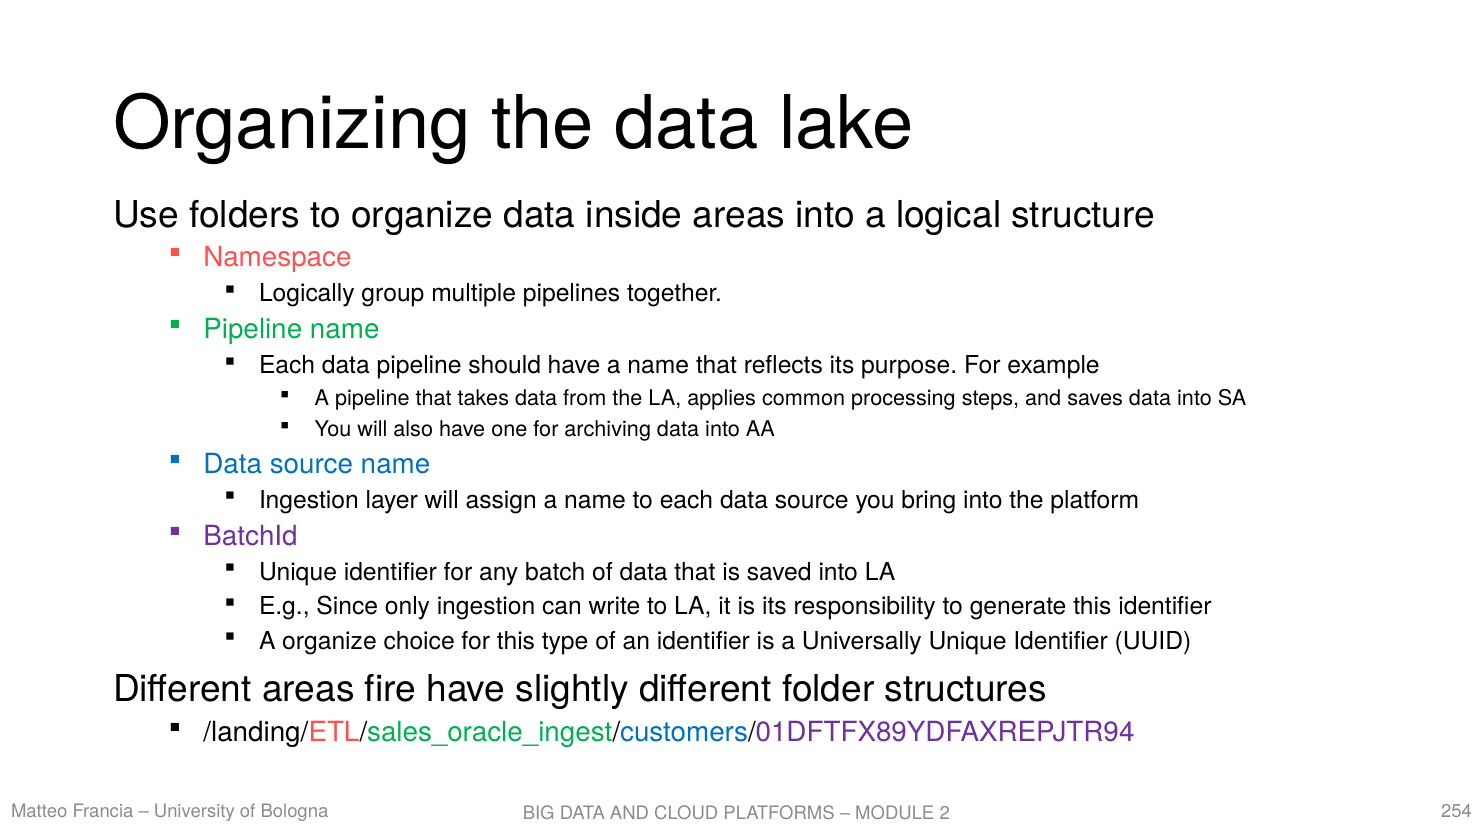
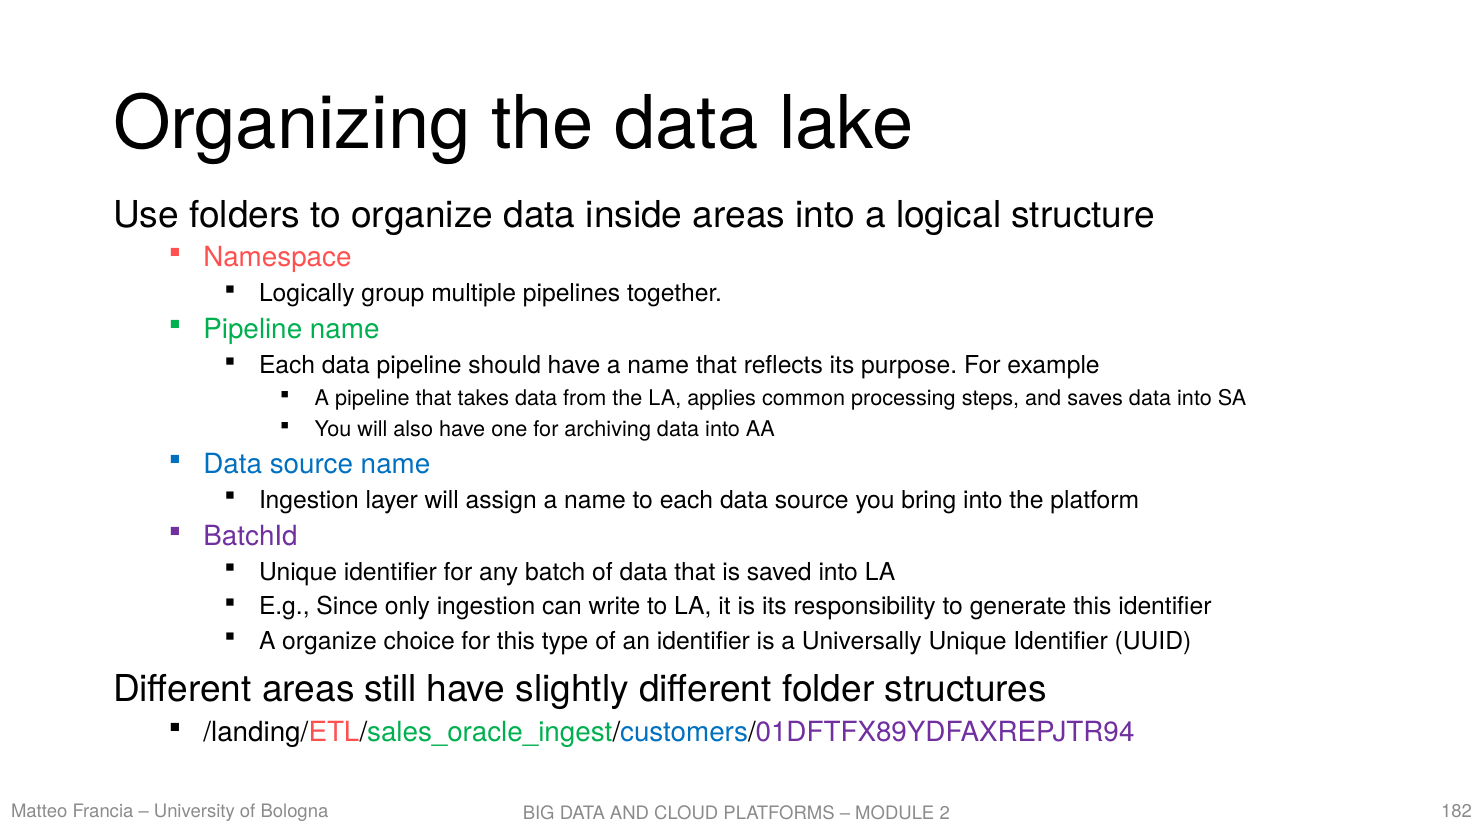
fire: fire -> still (391, 690)
254: 254 -> 182 (1457, 811)
